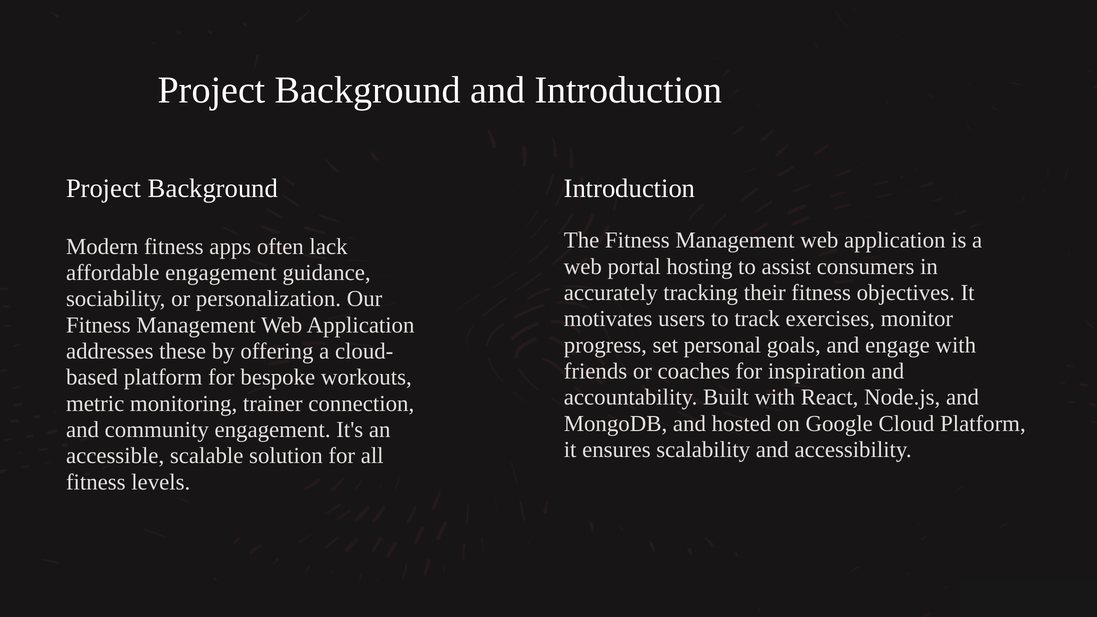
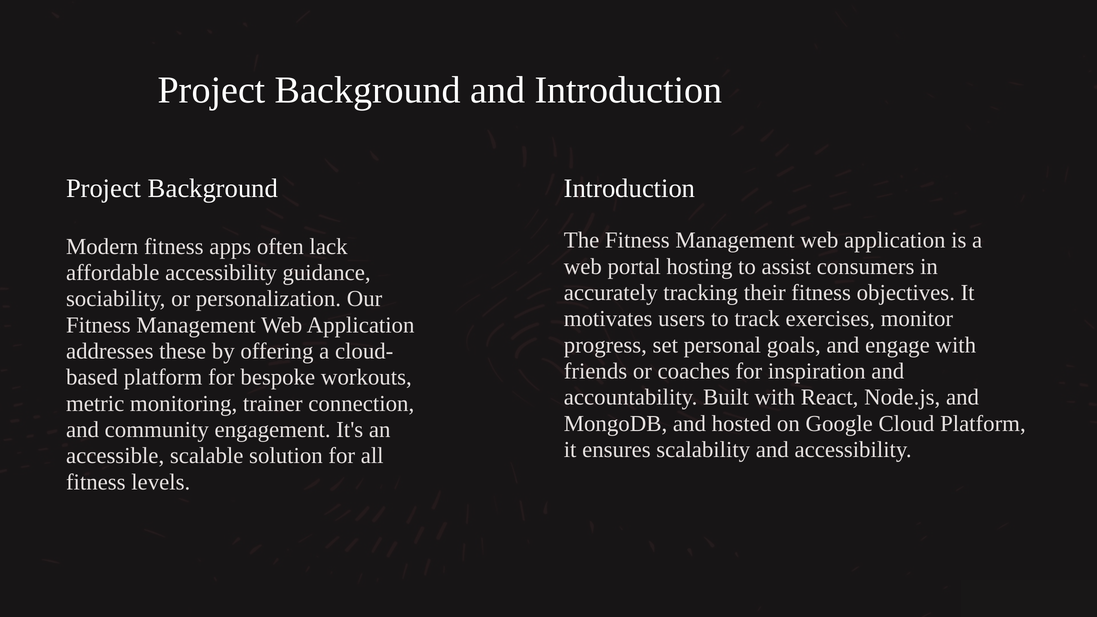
affordable engagement: engagement -> accessibility (221, 273)
